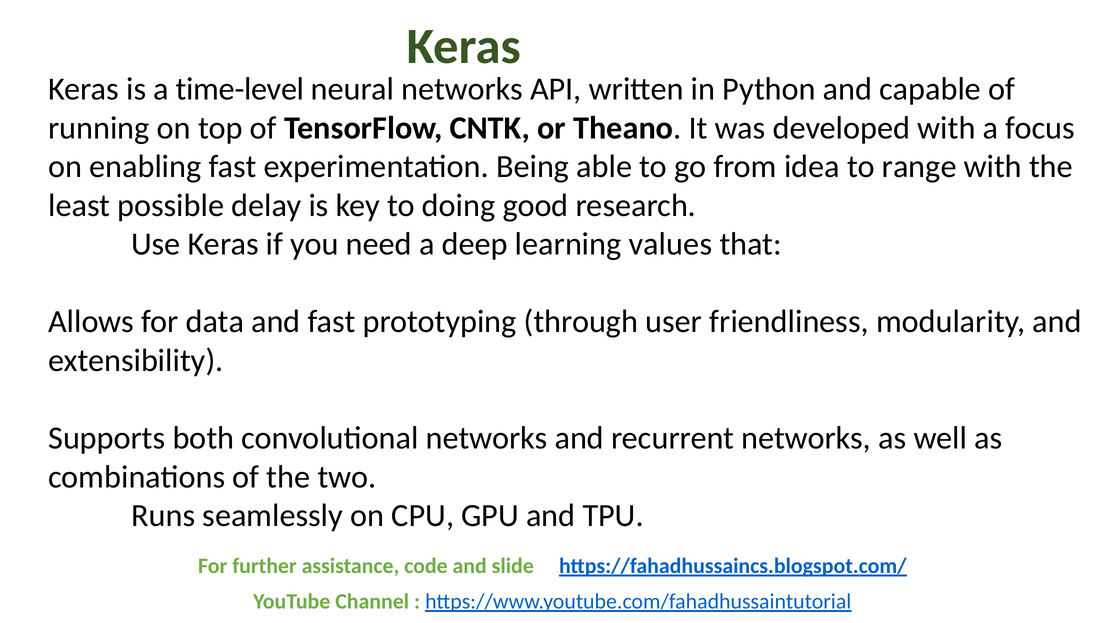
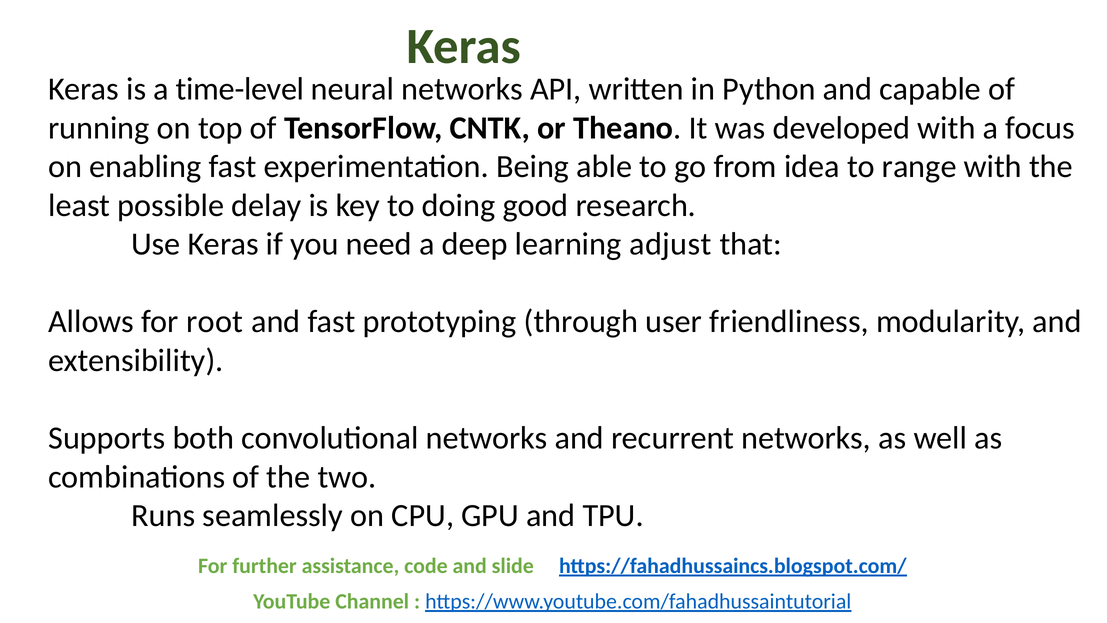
values: values -> adjust (670, 244)
data: data -> root (215, 322)
